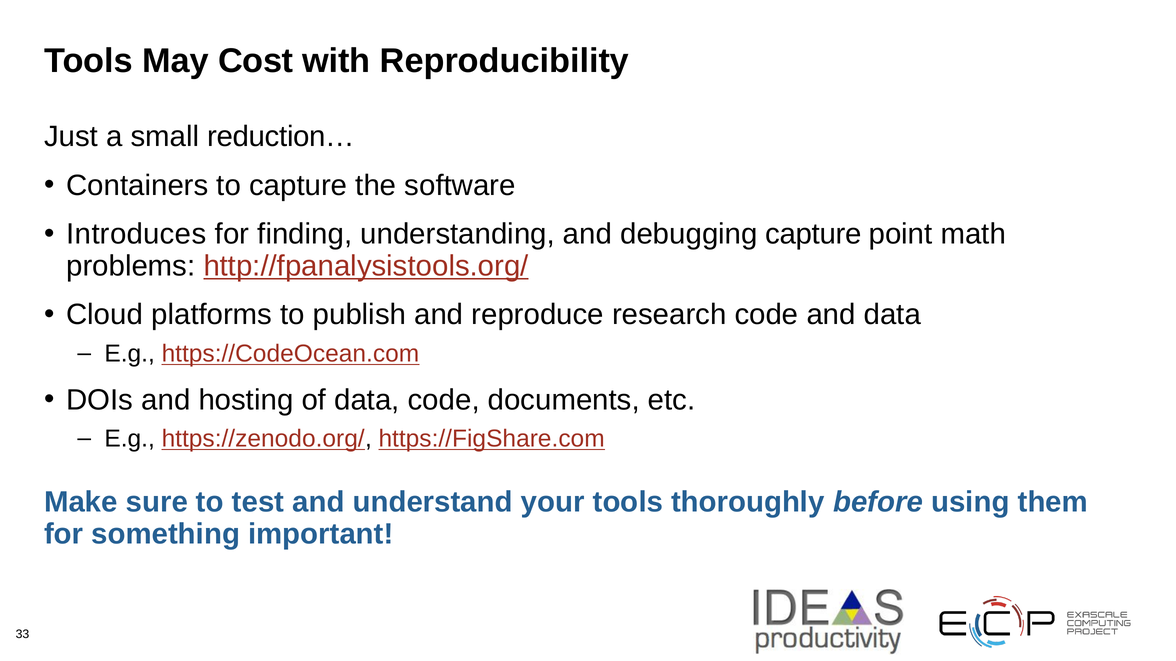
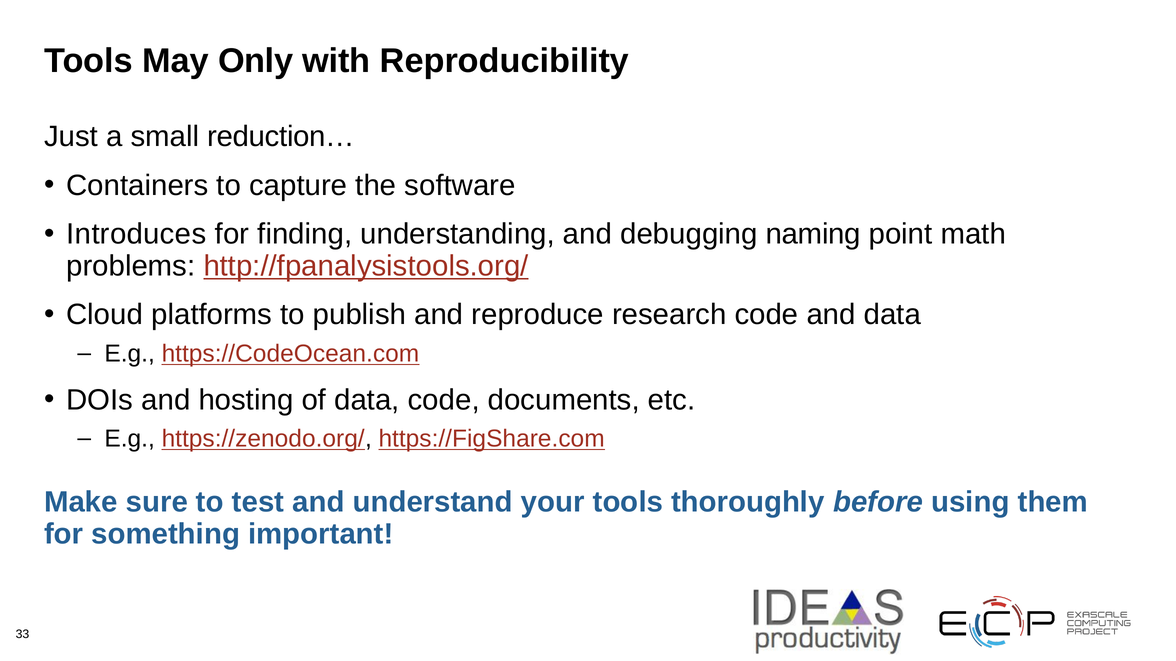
Cost: Cost -> Only (256, 61)
debugging capture: capture -> naming (813, 234)
